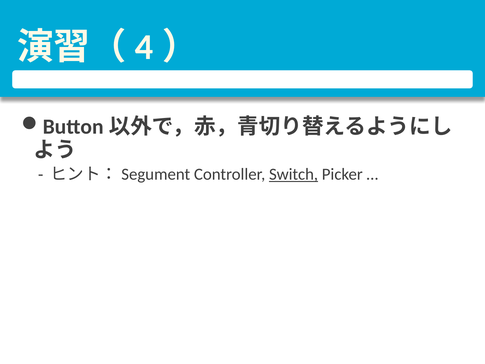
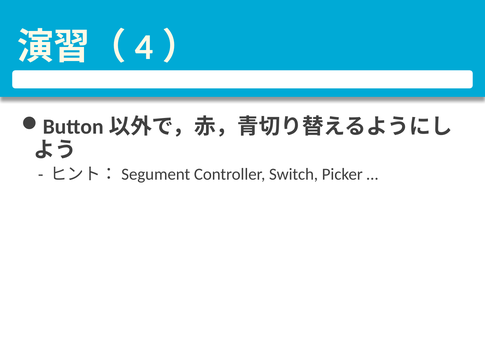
Switch underline: present -> none (294, 174)
